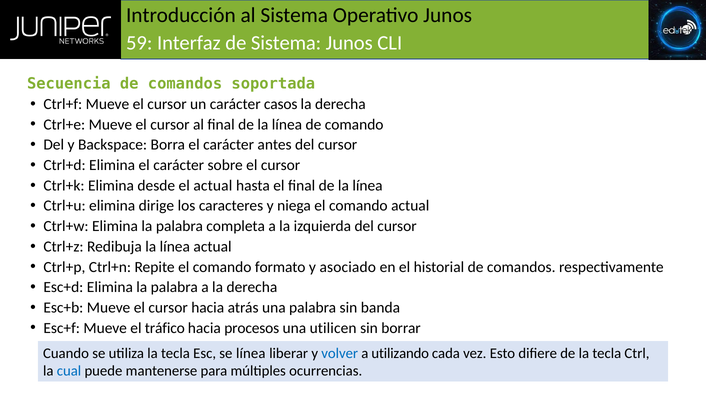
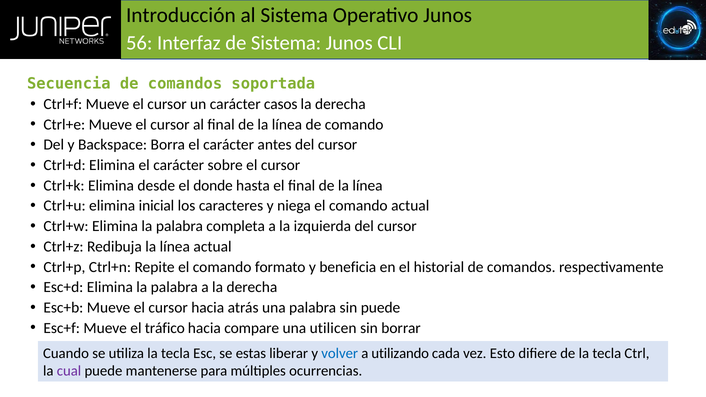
59: 59 -> 56 (139, 43)
el actual: actual -> donde (213, 186)
dirige: dirige -> inicial (156, 206)
asociado: asociado -> beneficia (348, 267)
sin banda: banda -> puede (381, 308)
procesos: procesos -> compare (252, 328)
se línea: línea -> estas (251, 354)
cual colour: blue -> purple (69, 371)
